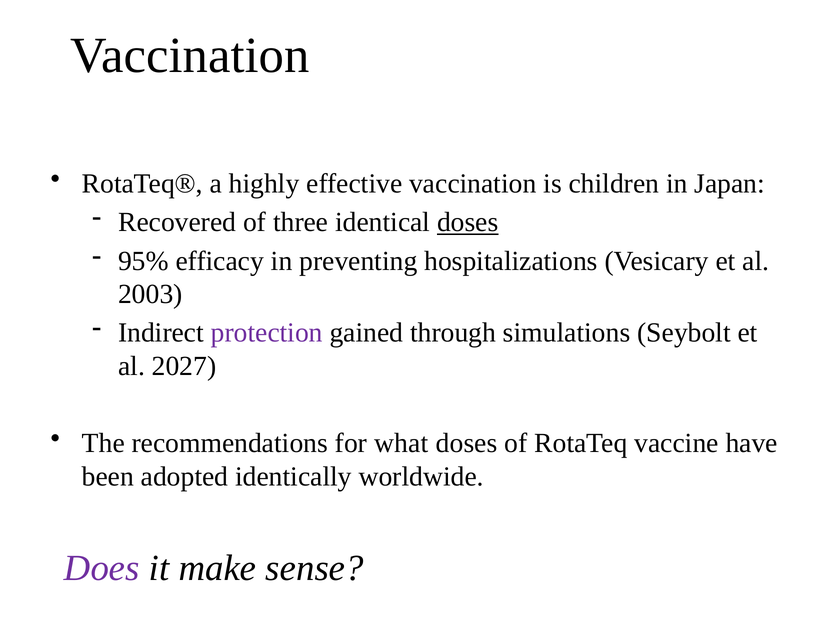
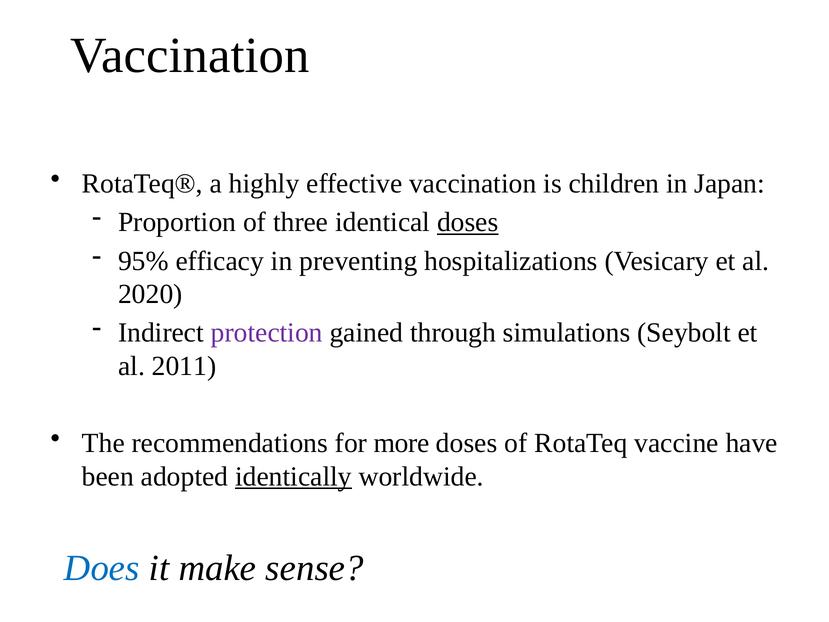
Recovered: Recovered -> Proportion (177, 222)
2003: 2003 -> 2020 (150, 294)
2027: 2027 -> 2011 (184, 366)
what: what -> more (402, 443)
identically underline: none -> present (293, 476)
Does colour: purple -> blue (102, 568)
